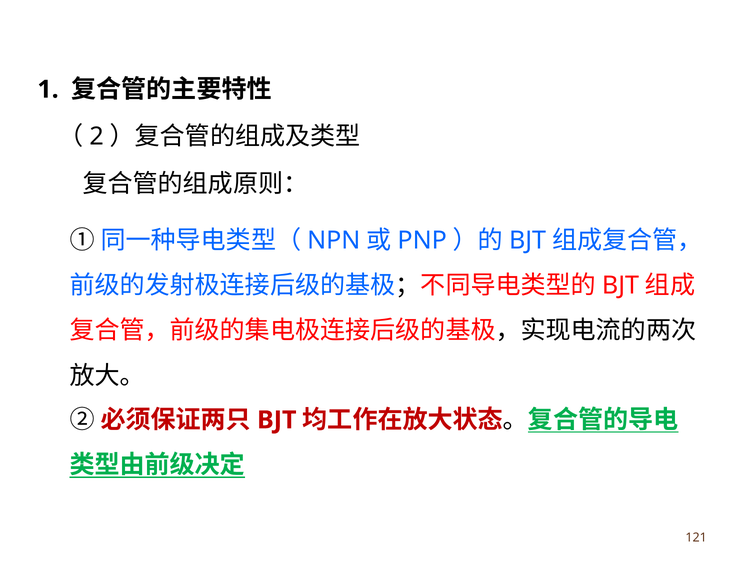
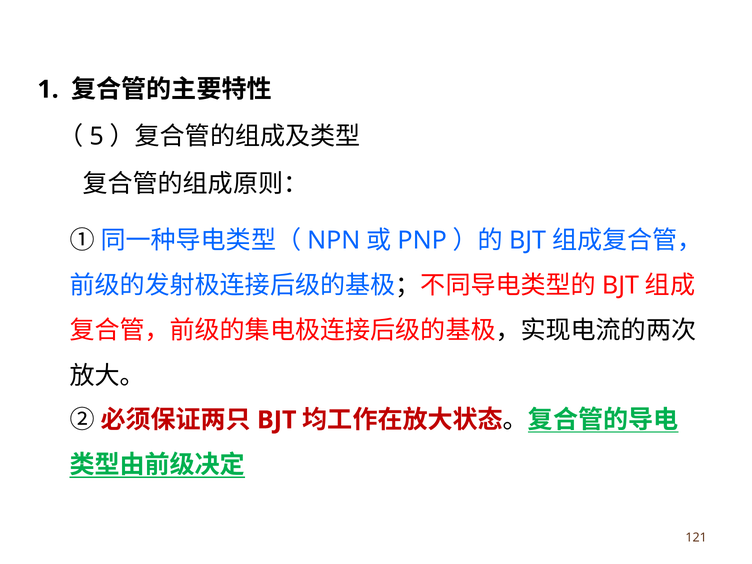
2: 2 -> 5 (97, 137)
